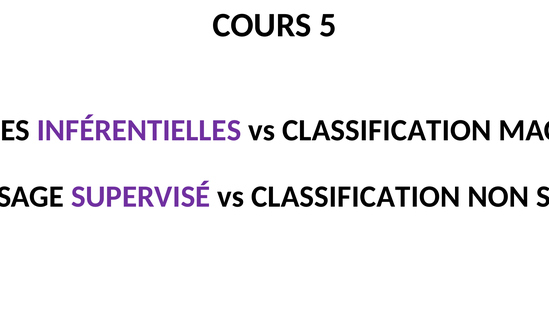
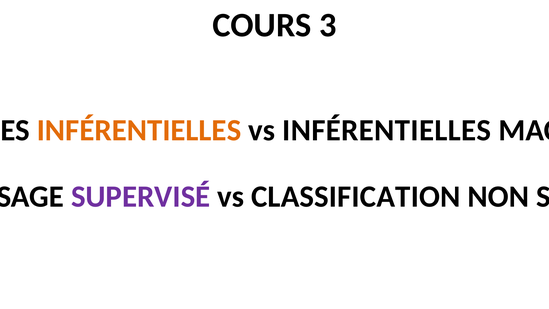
5: 5 -> 3 (328, 25)
INFÉRENTIELLES colour: purple -> orange (139, 130)
CLASSIFICATION: CLASSIFICATION -> INFÉRENTIELLES (387, 130)
